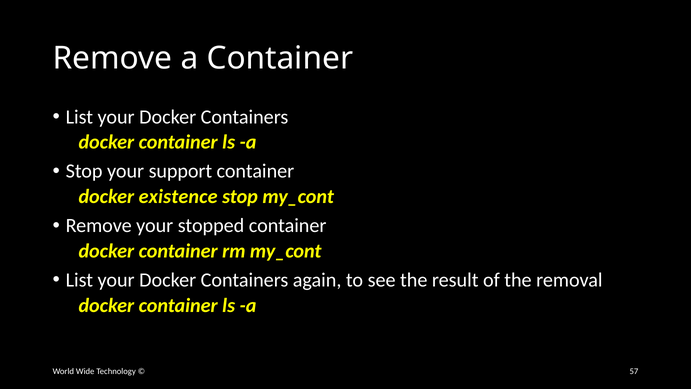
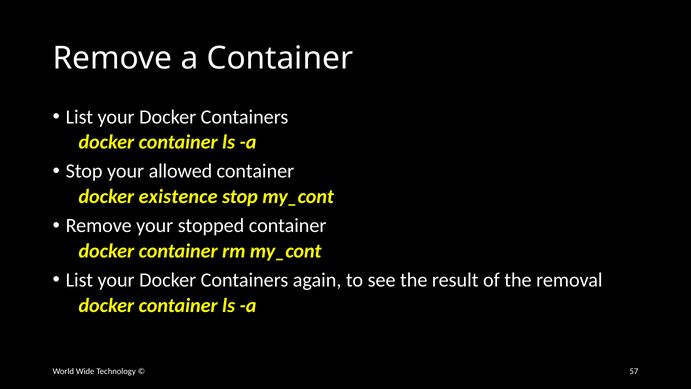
support: support -> allowed (180, 171)
